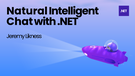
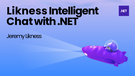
Natural: Natural -> Likness (27, 11)
